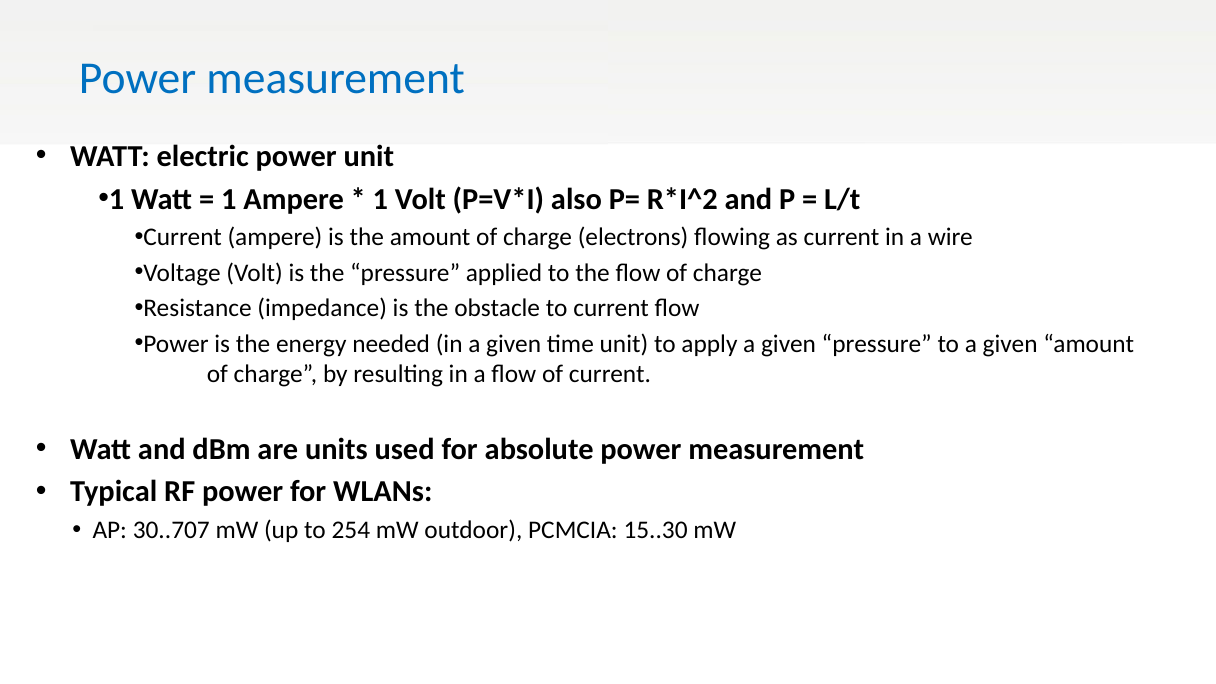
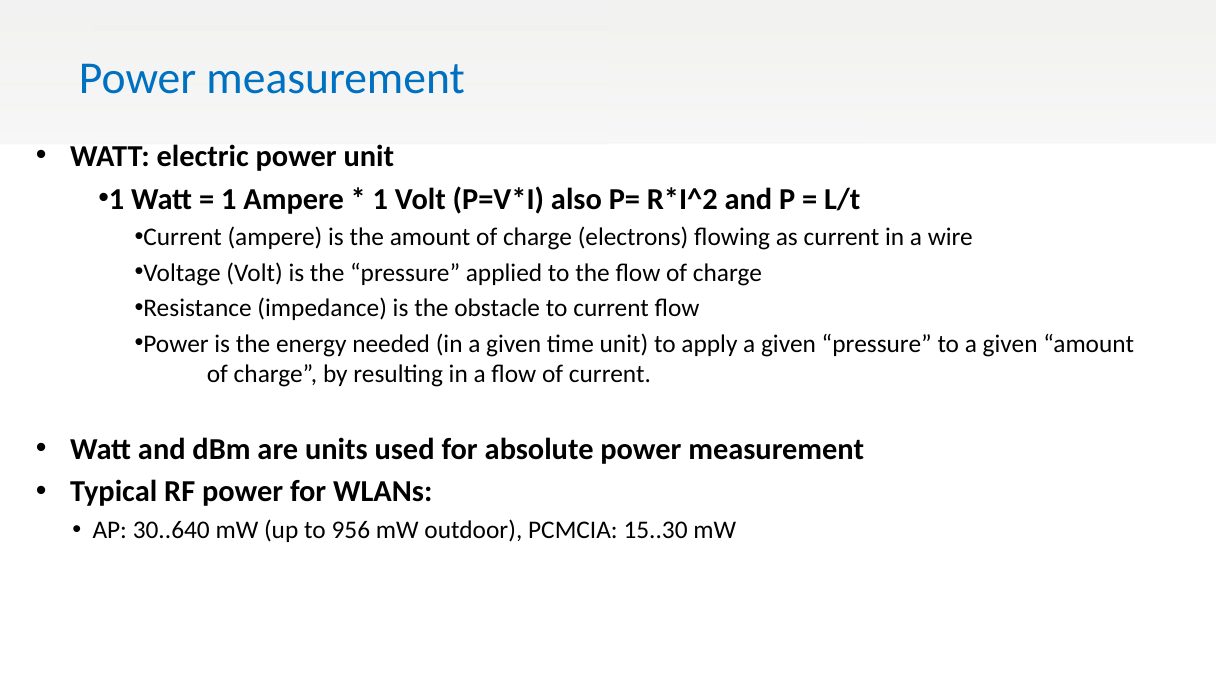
30..707: 30..707 -> 30..640 (171, 530)
254: 254 -> 956 (351, 530)
